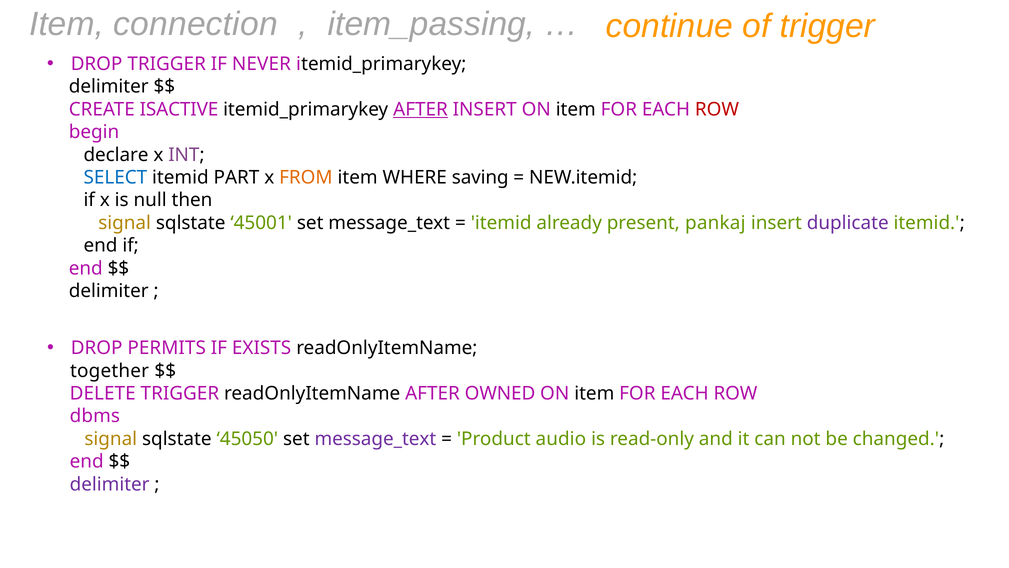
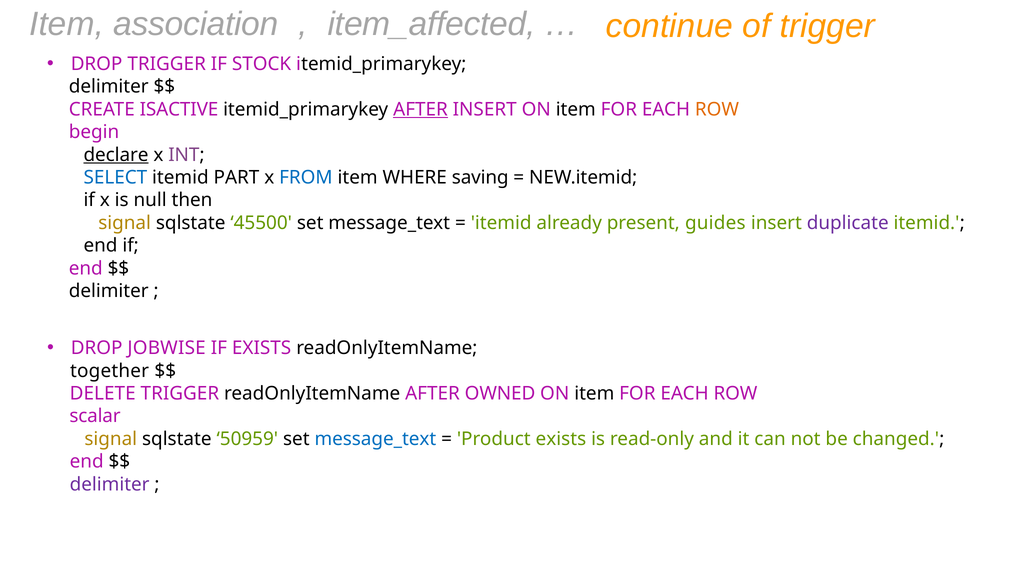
connection: connection -> association (196, 24)
item_passing: item_passing -> item_affected (432, 24)
NEVER: NEVER -> STOCK (262, 64)
ROW colour: red -> orange (717, 109)
declare underline: none -> present (116, 155)
FROM colour: orange -> blue (306, 177)
45001: 45001 -> 45500 (261, 223)
pankaj: pankaj -> guides (715, 223)
PERMITS: PERMITS -> JOBWISE (167, 348)
dbms: dbms -> scalar (95, 416)
45050: 45050 -> 50959 (247, 439)
message_text colour: purple -> blue (375, 439)
Product audio: audio -> exists (561, 439)
